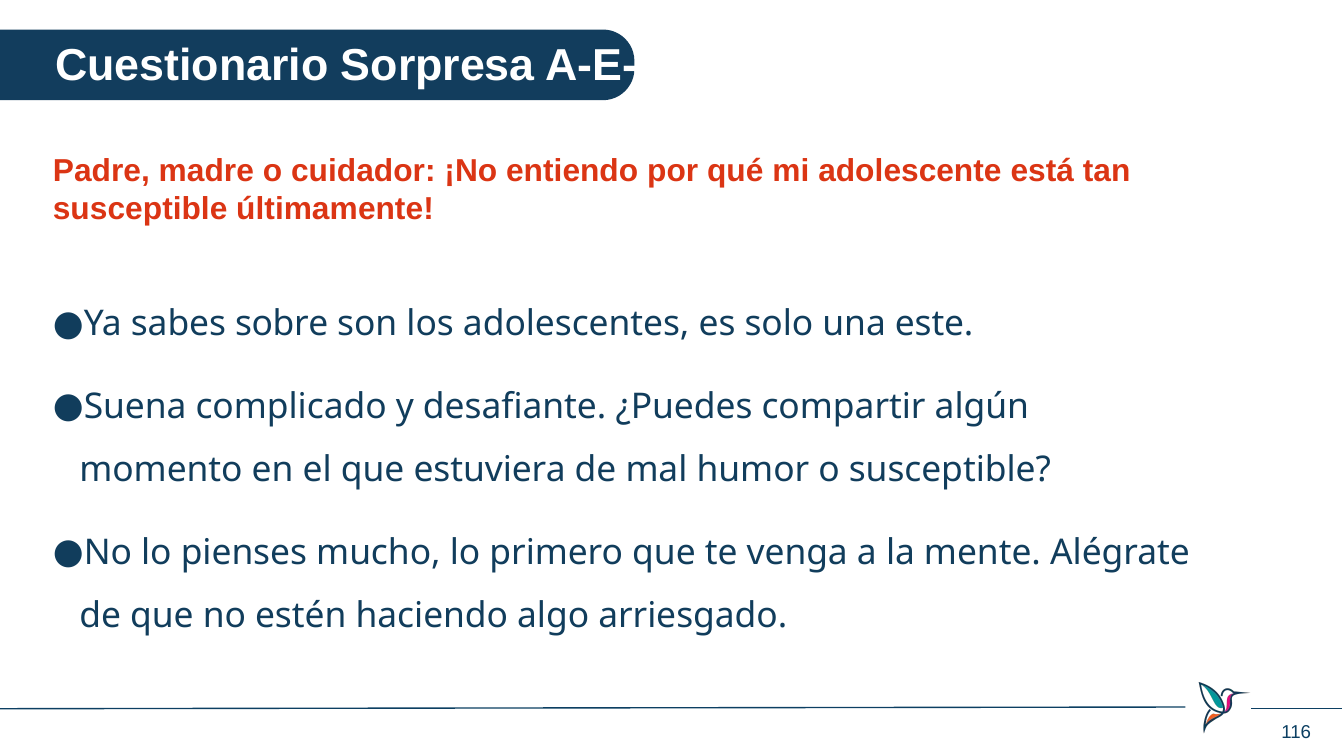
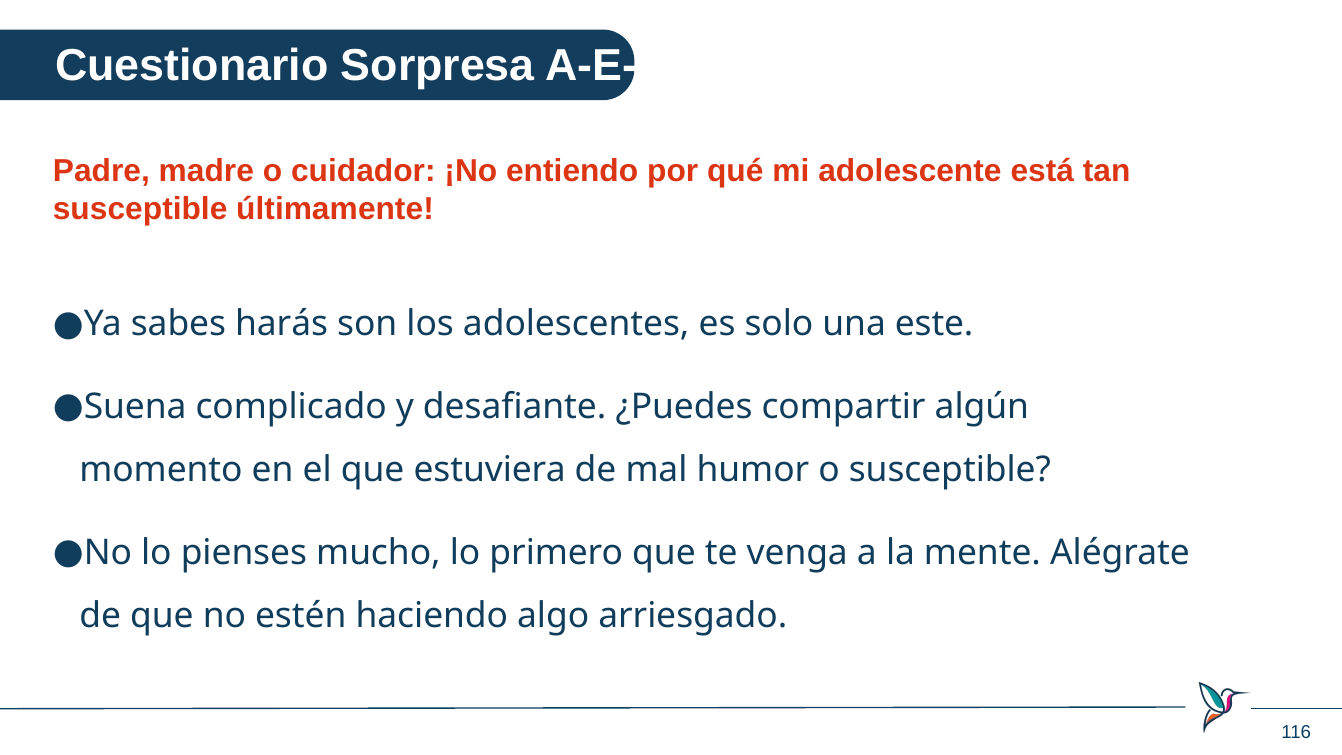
sobre: sobre -> harás (282, 324)
